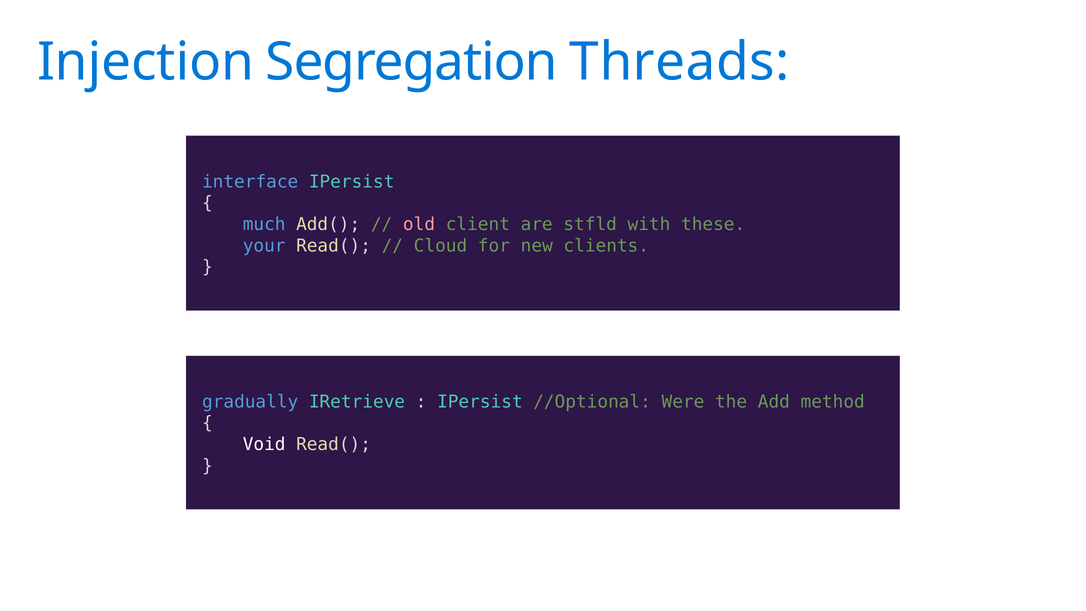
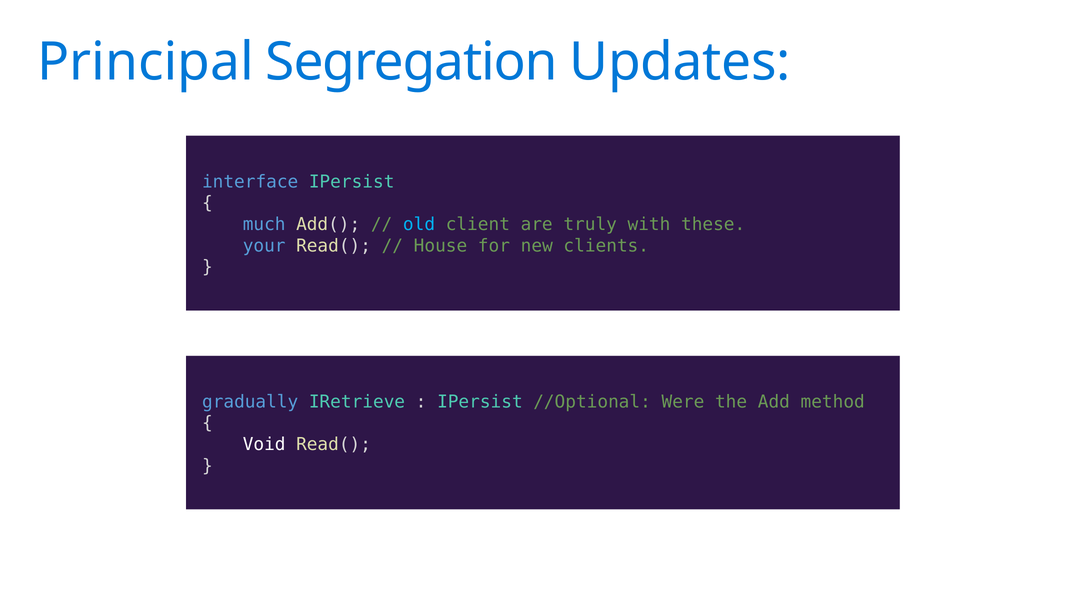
Injection: Injection -> Principal (145, 62)
Threads: Threads -> Updates (680, 62)
old colour: pink -> light blue (419, 224)
stfld: stfld -> truly (590, 224)
Cloud: Cloud -> House (440, 246)
